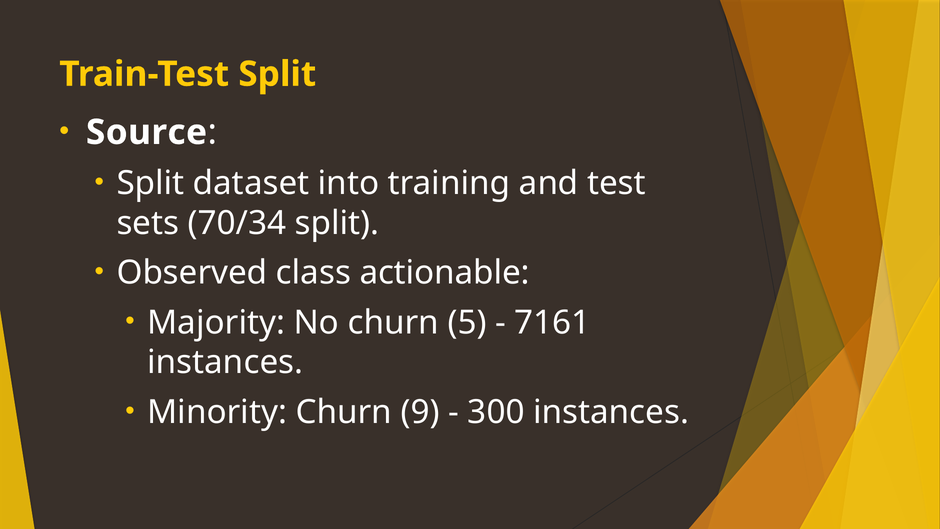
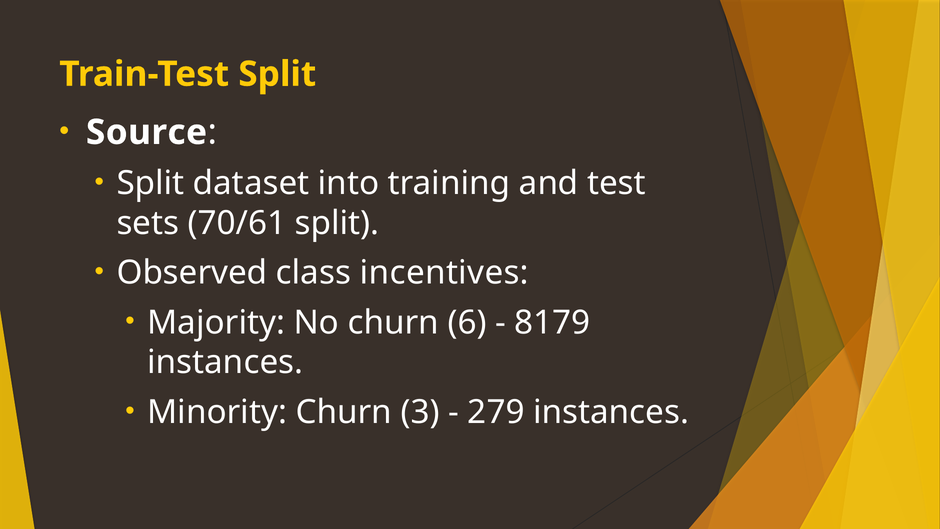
70/34: 70/34 -> 70/61 (237, 223)
actionable: actionable -> incentives (444, 273)
5: 5 -> 6 (467, 322)
7161: 7161 -> 8179 (552, 322)
9: 9 -> 3 (420, 412)
300: 300 -> 279 (496, 412)
